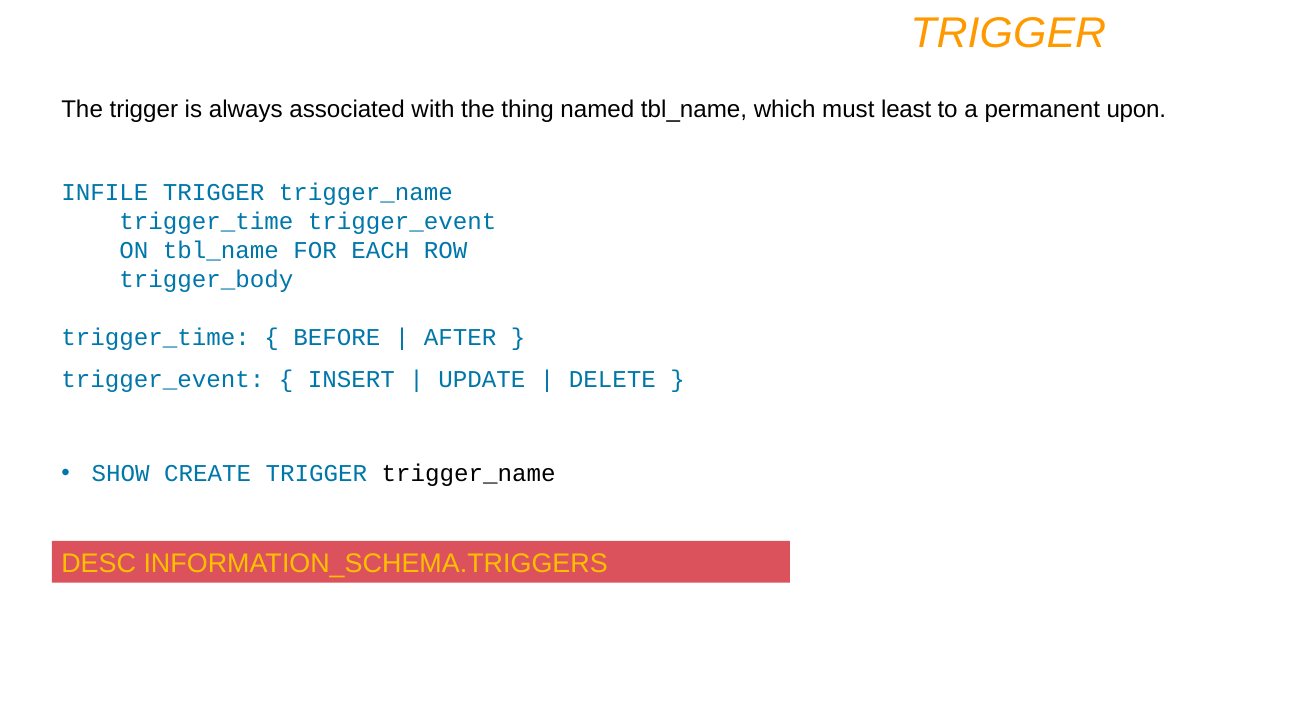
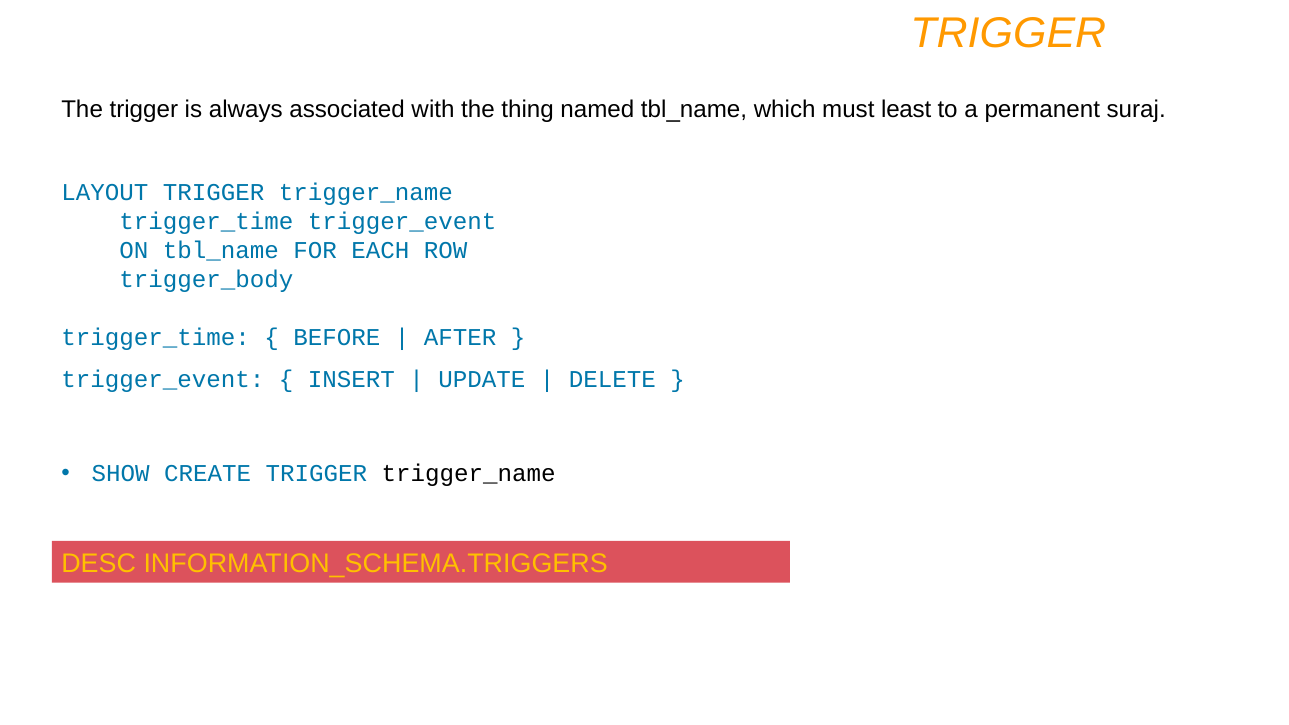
upon: upon -> suraj (1136, 110)
INFILE: INFILE -> LAYOUT (105, 193)
